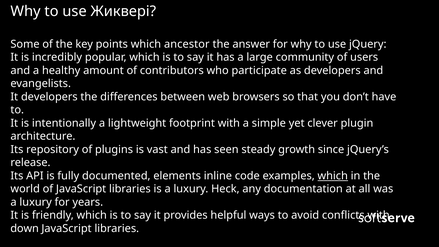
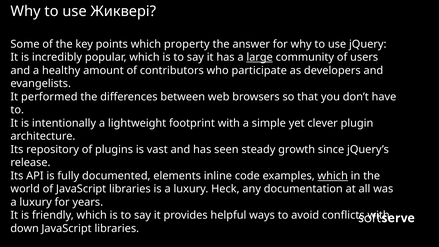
ancestor: ancestor -> property (187, 44)
large underline: none -> present (260, 57)
It developers: developers -> performed (49, 97)
